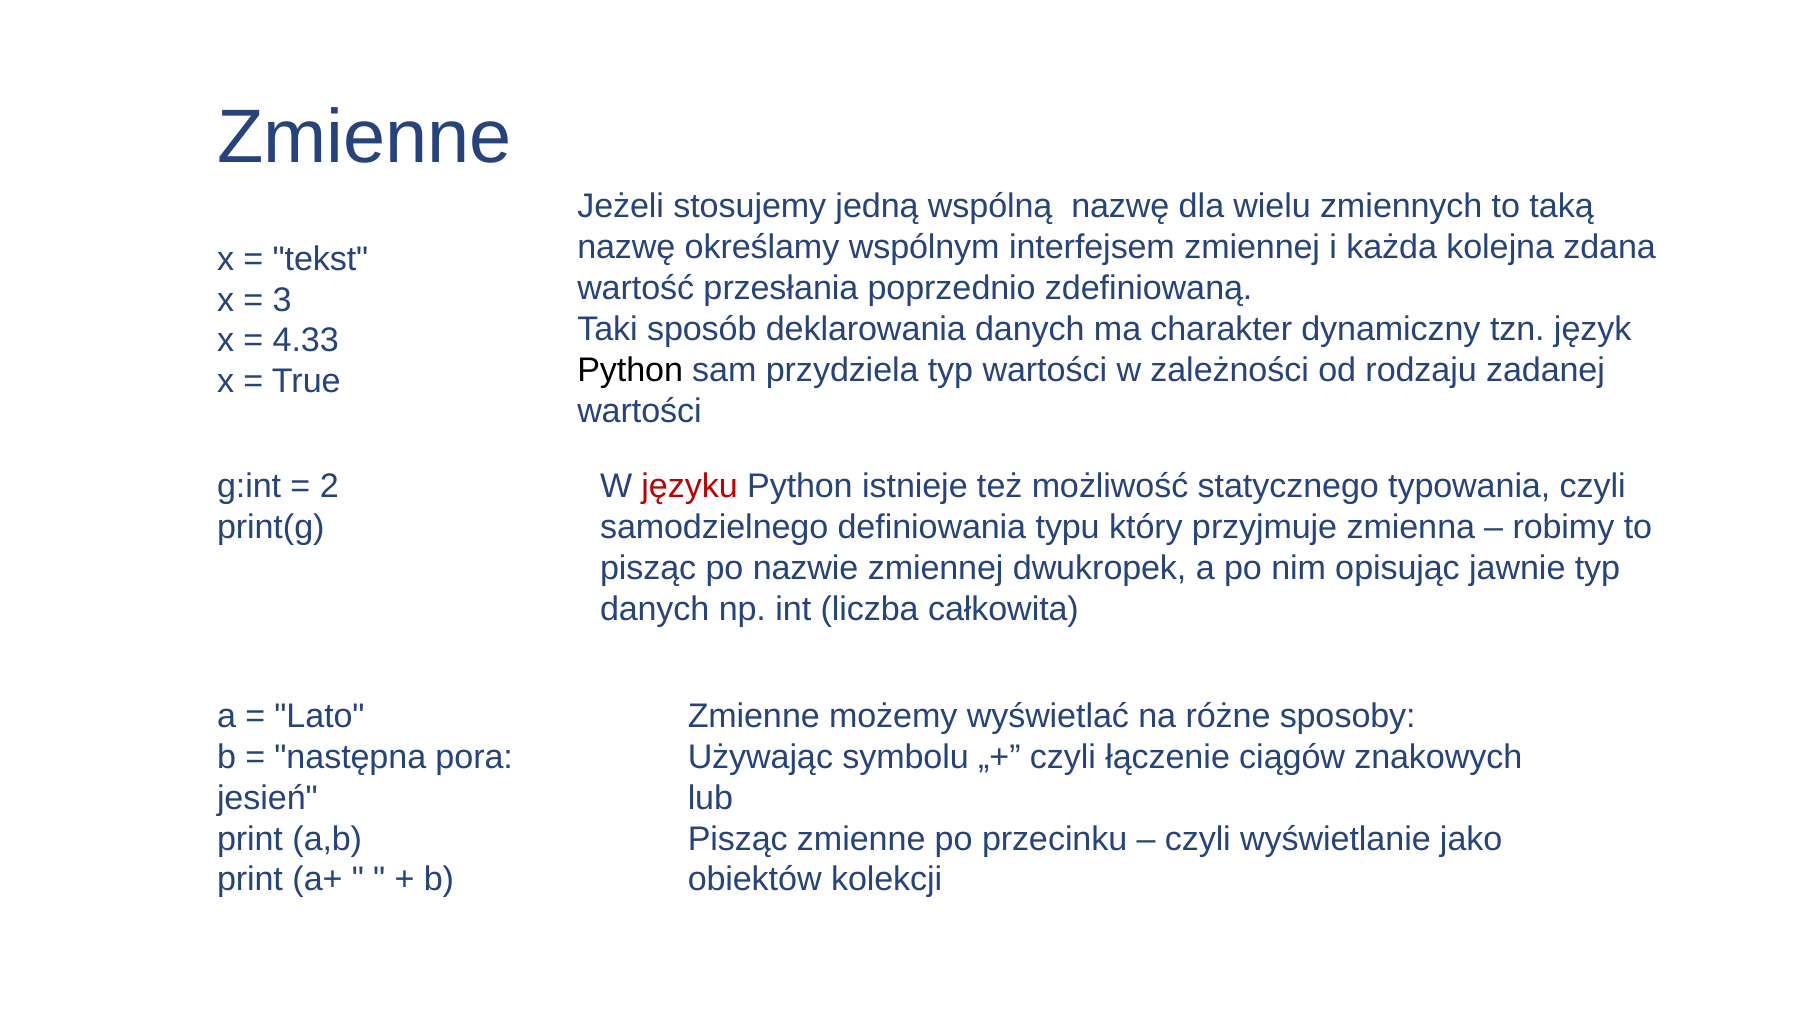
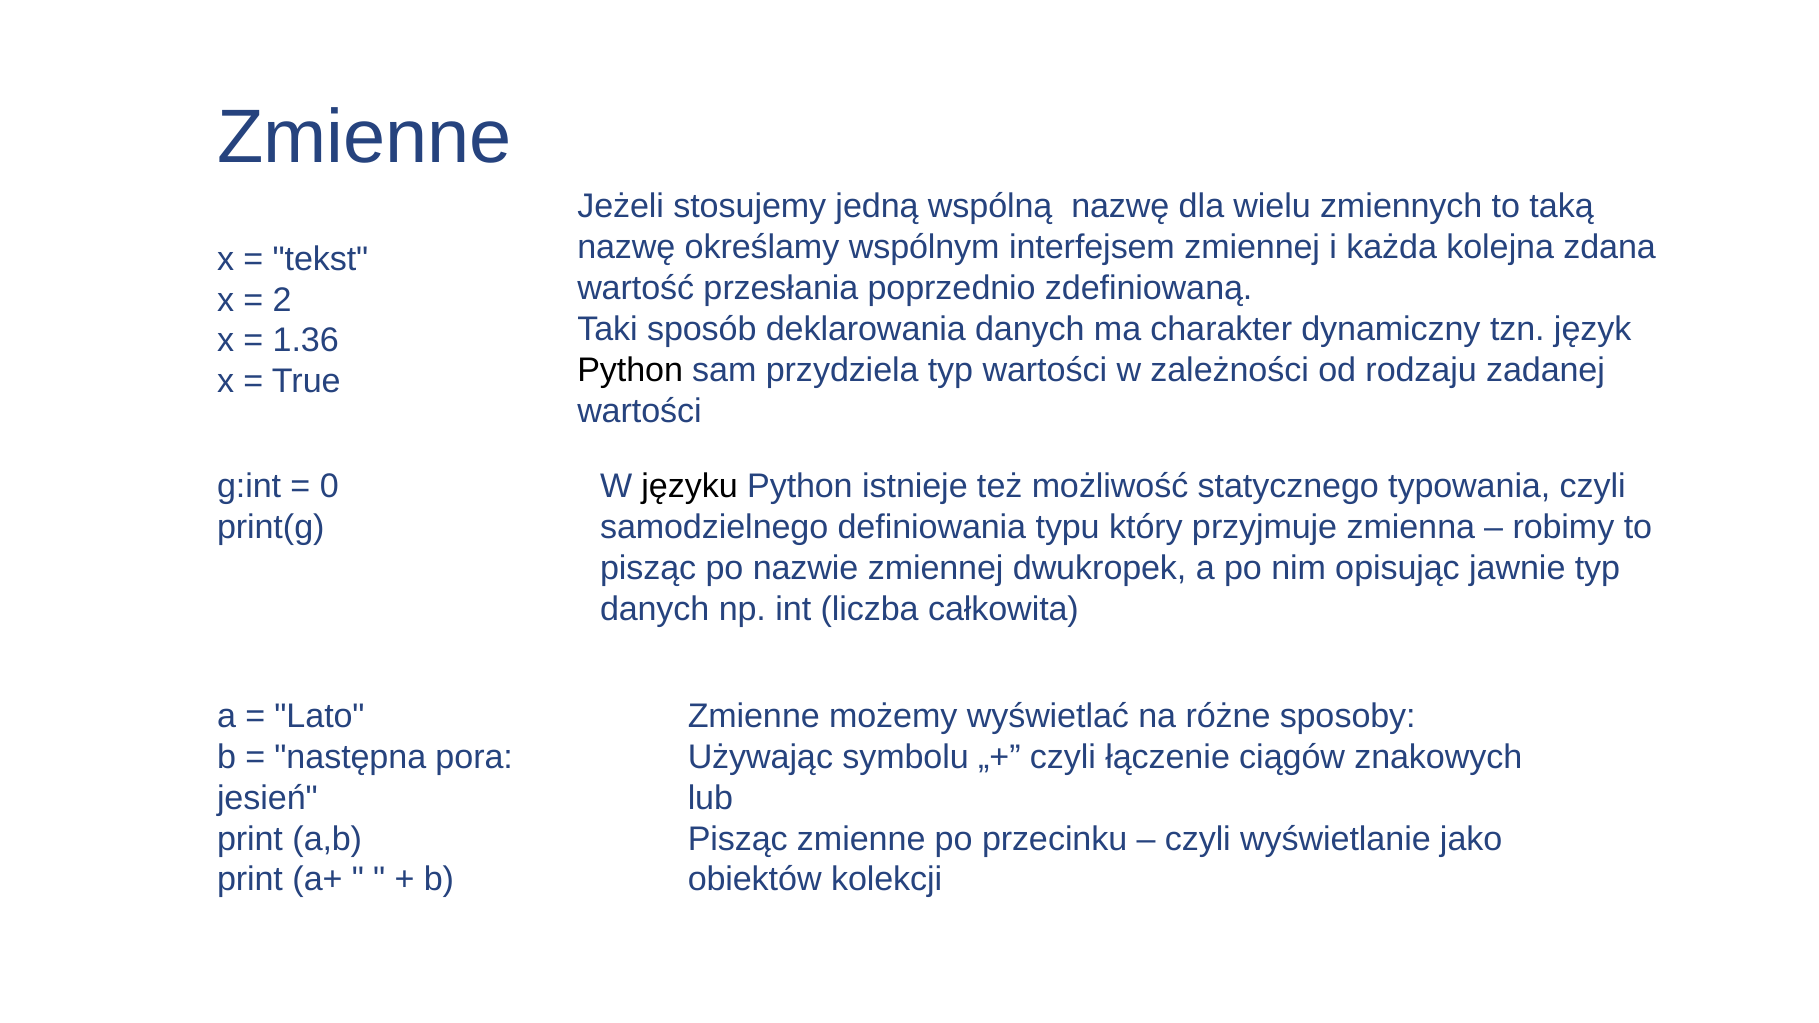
3: 3 -> 2 (282, 300)
4.33: 4.33 -> 1.36 (306, 341)
2: 2 -> 0 (329, 487)
języku colour: red -> black (690, 487)
